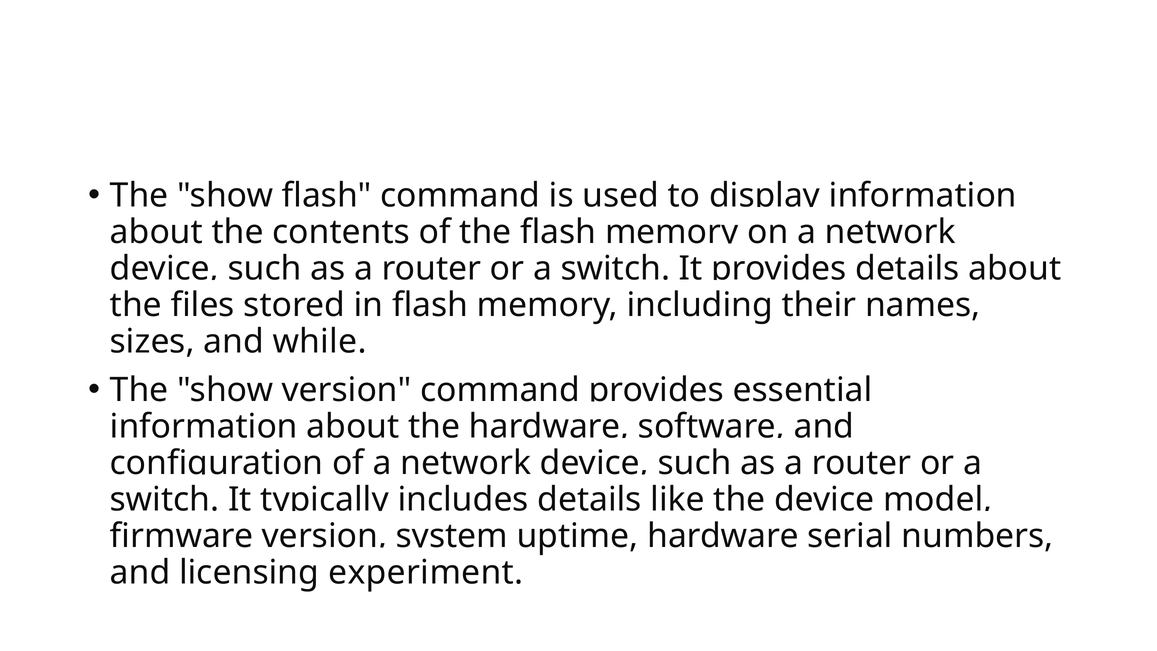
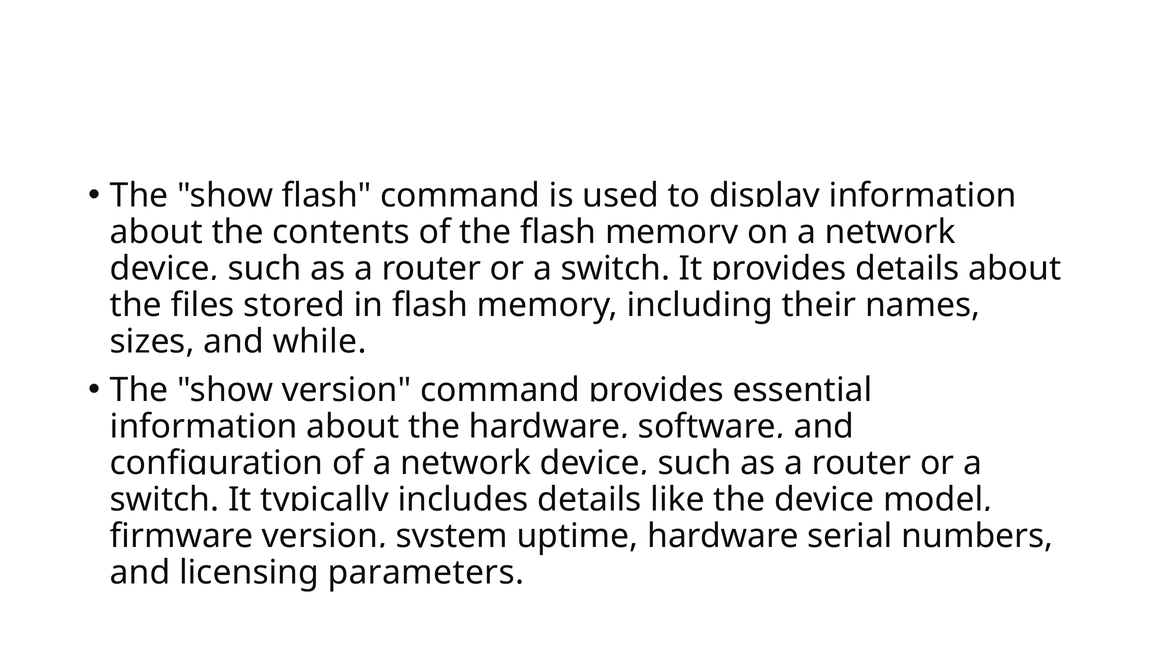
experiment: experiment -> parameters (426, 572)
